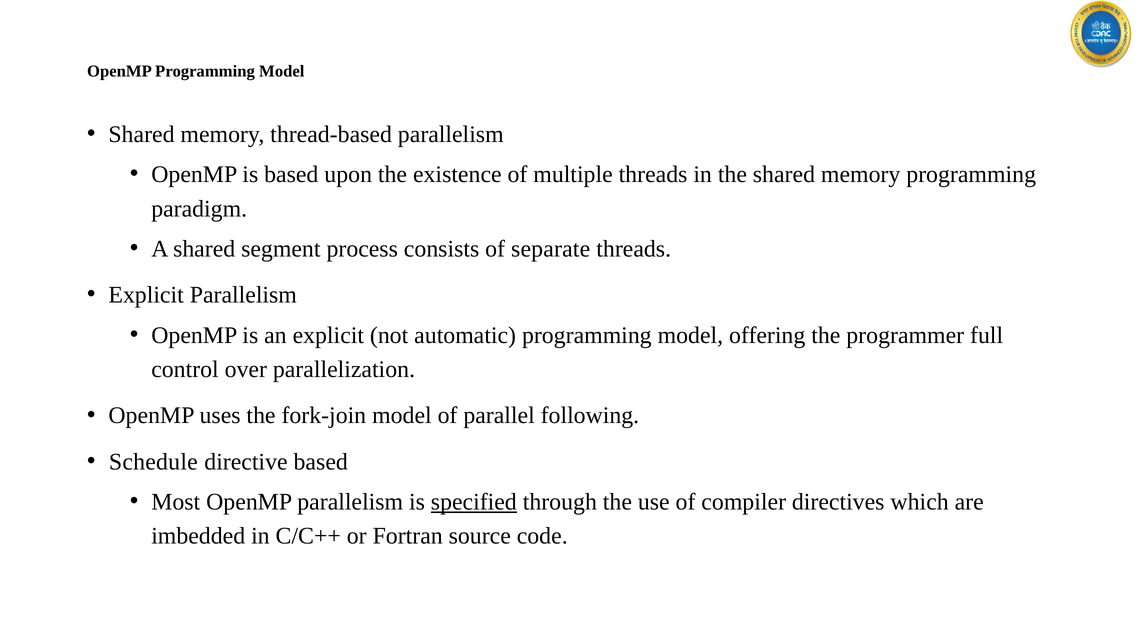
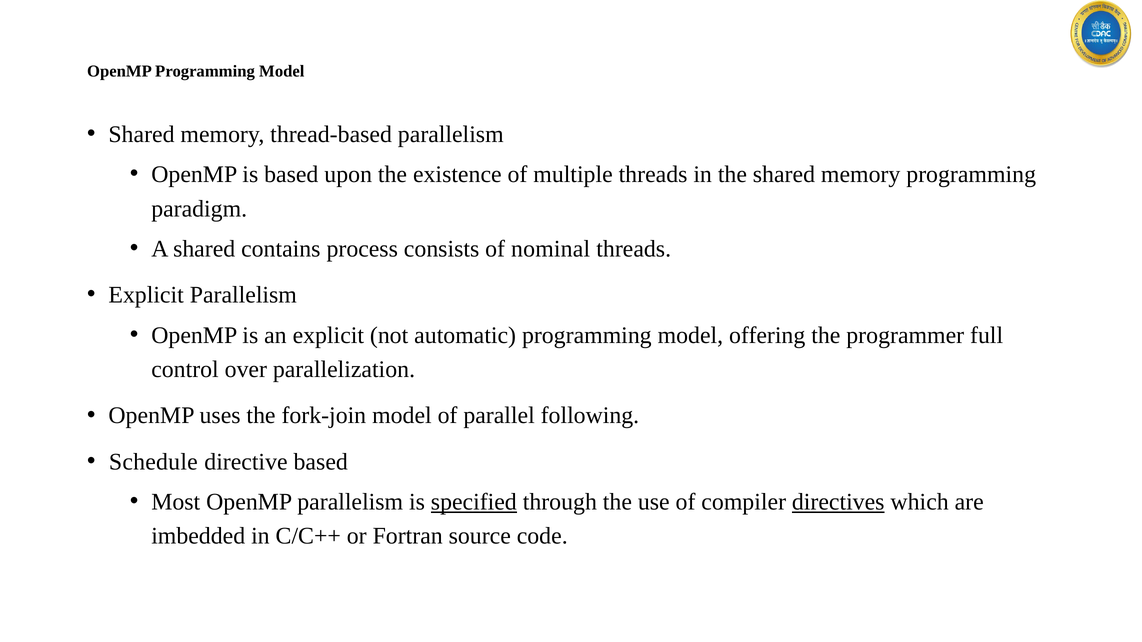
segment: segment -> contains (281, 249)
separate: separate -> nominal (551, 249)
directives underline: none -> present (838, 502)
